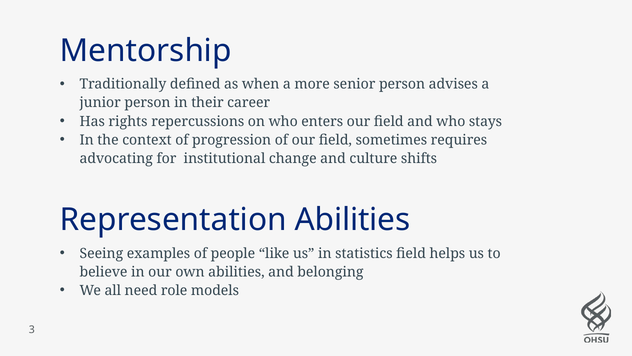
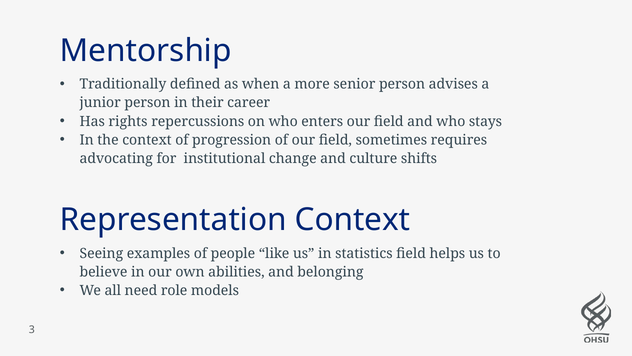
Representation Abilities: Abilities -> Context (353, 220)
